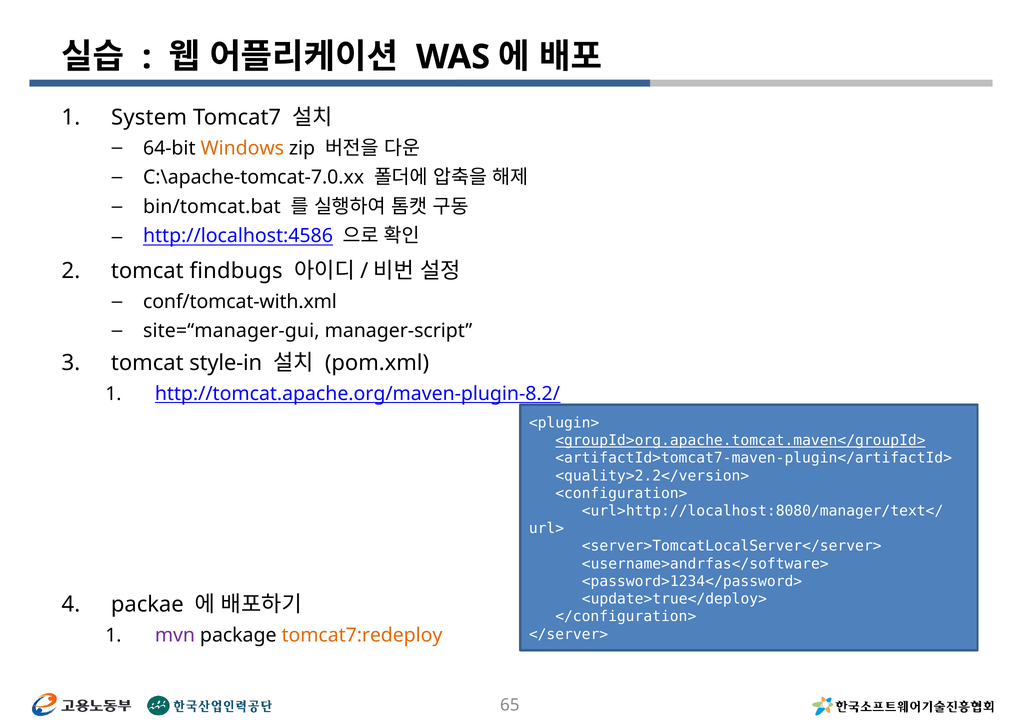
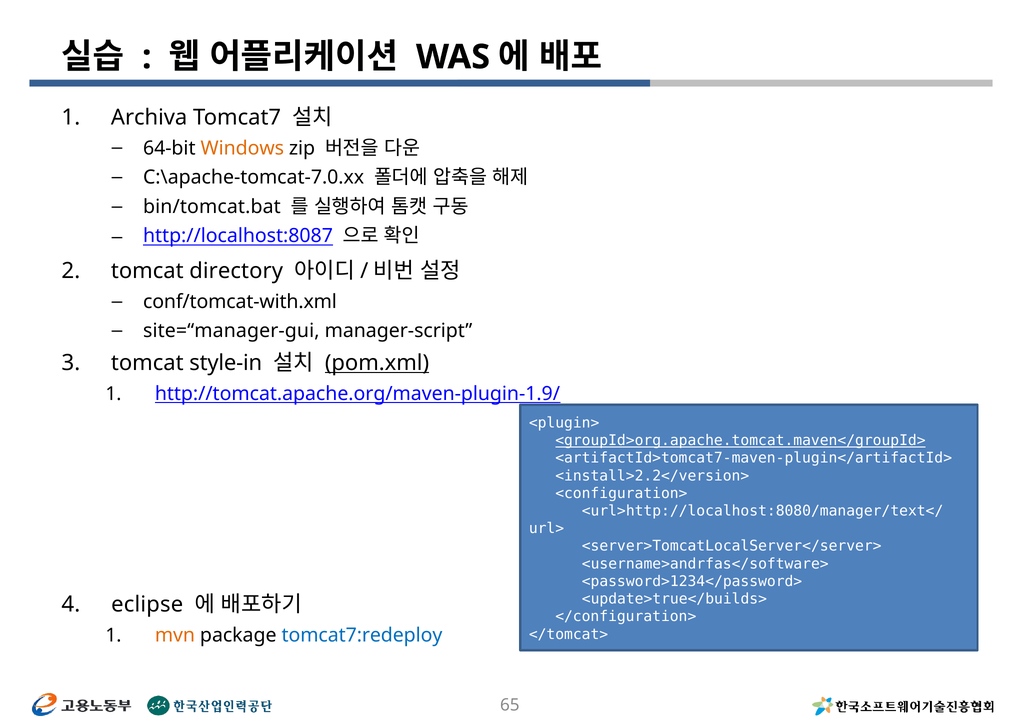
System: System -> Archiva (149, 117)
http://localhost:4586: http://localhost:4586 -> http://localhost:8087 (238, 236)
findbugs: findbugs -> directory (236, 271)
pom.xml underline: none -> present (377, 363)
http://tomcat.apache.org/maven-plugin-8.2/: http://tomcat.apache.org/maven-plugin-8.2/ -> http://tomcat.apache.org/maven-plugin-1.9/ (357, 393)
<quality>2.2</version>: <quality>2.2</version> -> <install>2.2</version> (652, 475)
<update>true</deploy>: <update>true</deploy> -> <update>true</builds> (674, 599)
packae: packae -> eclipse (147, 604)
</server>: </server> -> </tomcat> (569, 634)
mvn colour: purple -> orange (175, 635)
tomcat7:redeploy colour: orange -> blue (362, 635)
